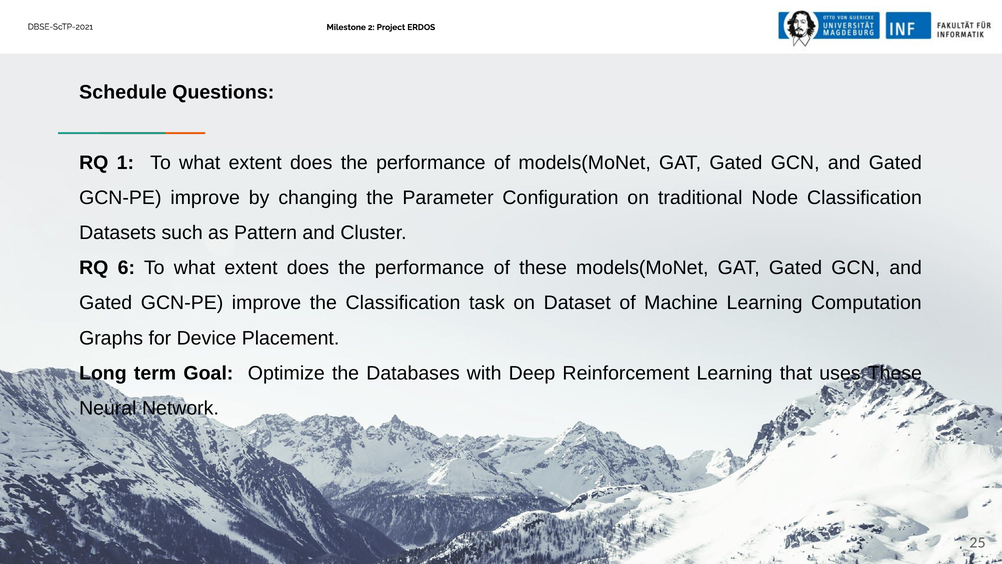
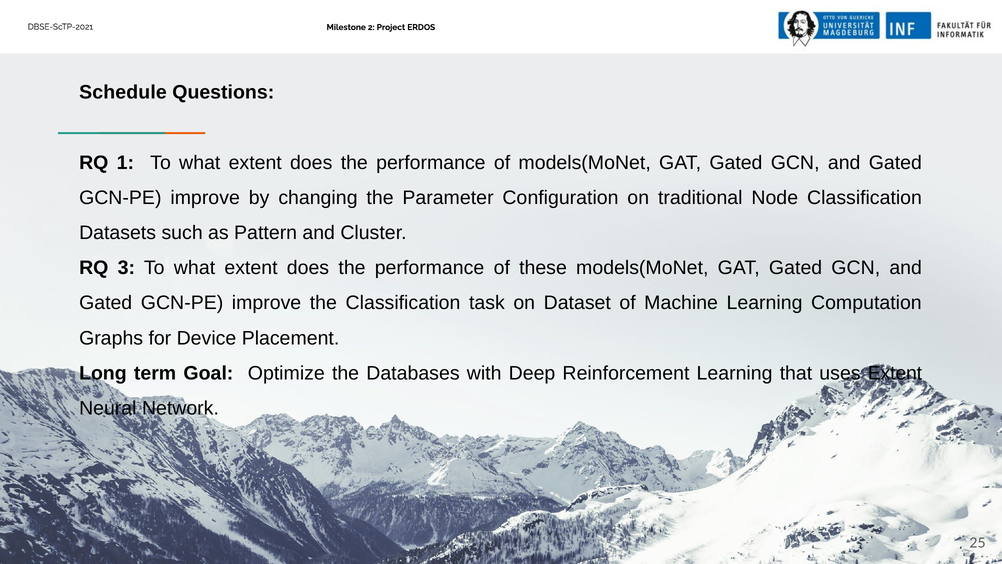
6: 6 -> 3 (126, 268)
uses These: These -> Extent (895, 373)
